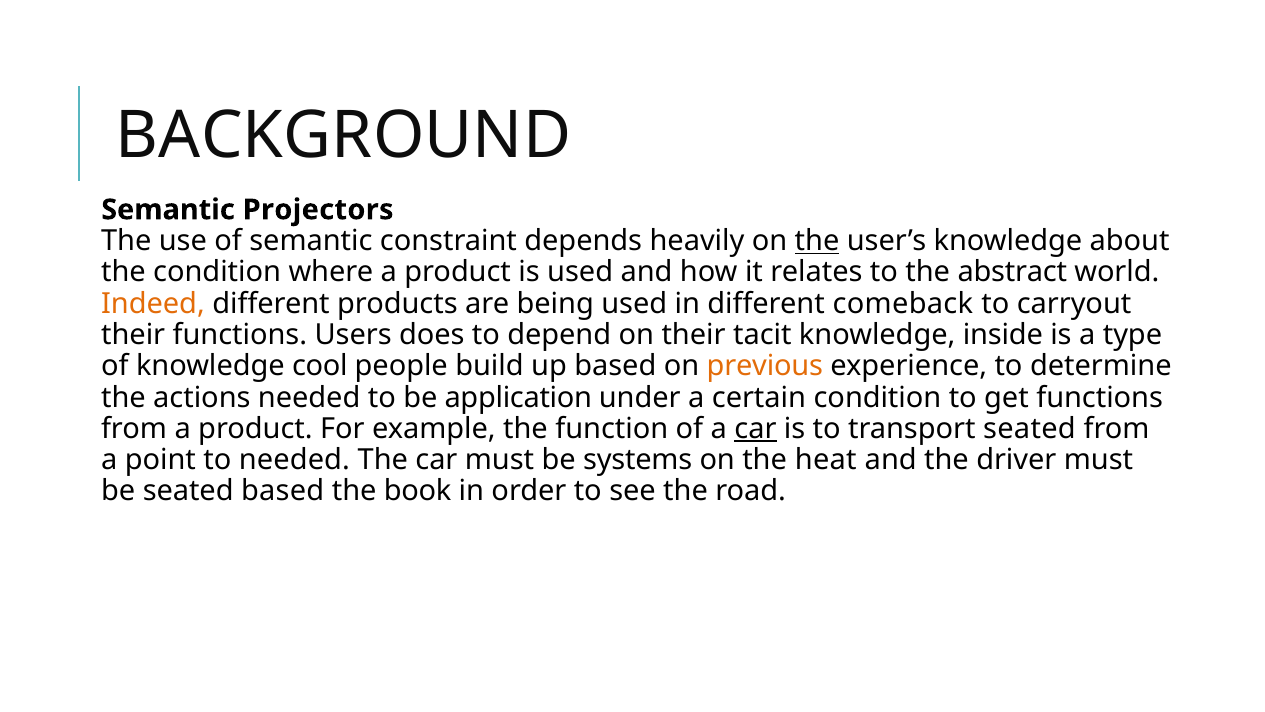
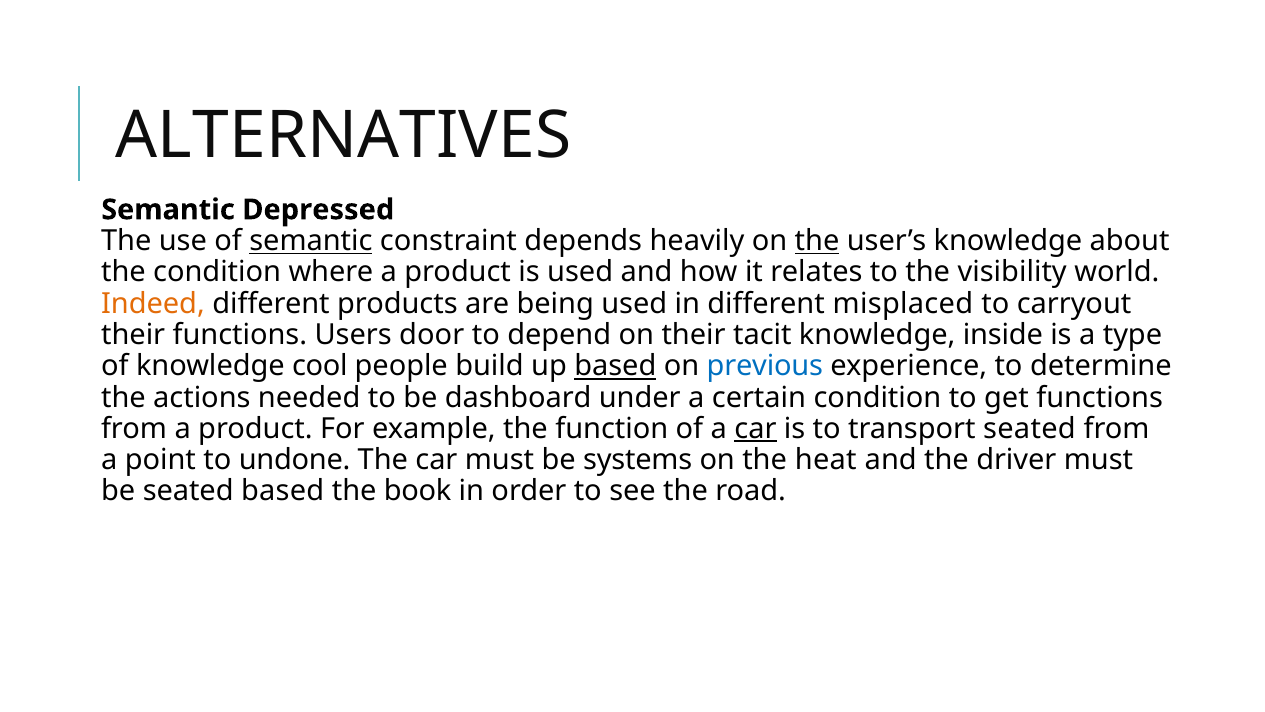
BACKGROUND: BACKGROUND -> ALTERNATIVES (344, 136)
Projectors: Projectors -> Depressed (318, 210)
semantic underline: none -> present (311, 241)
abstract: abstract -> visibility (1012, 272)
comeback: comeback -> misplaced (903, 303)
does: does -> door (432, 335)
based underline: none -> present (615, 366)
previous colour: orange -> blue (765, 366)
application: application -> dashboard (518, 397)
to needed: needed -> undone (295, 460)
